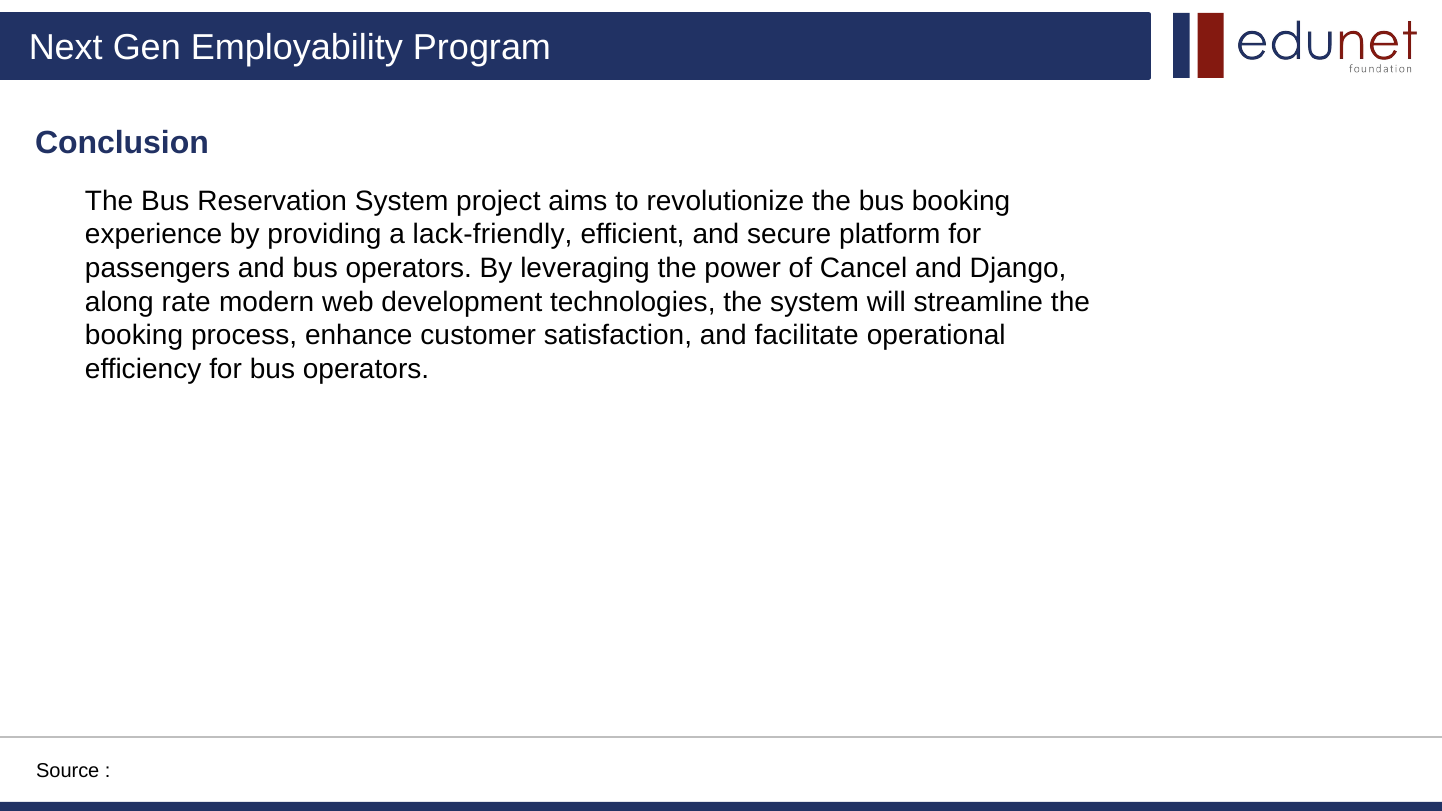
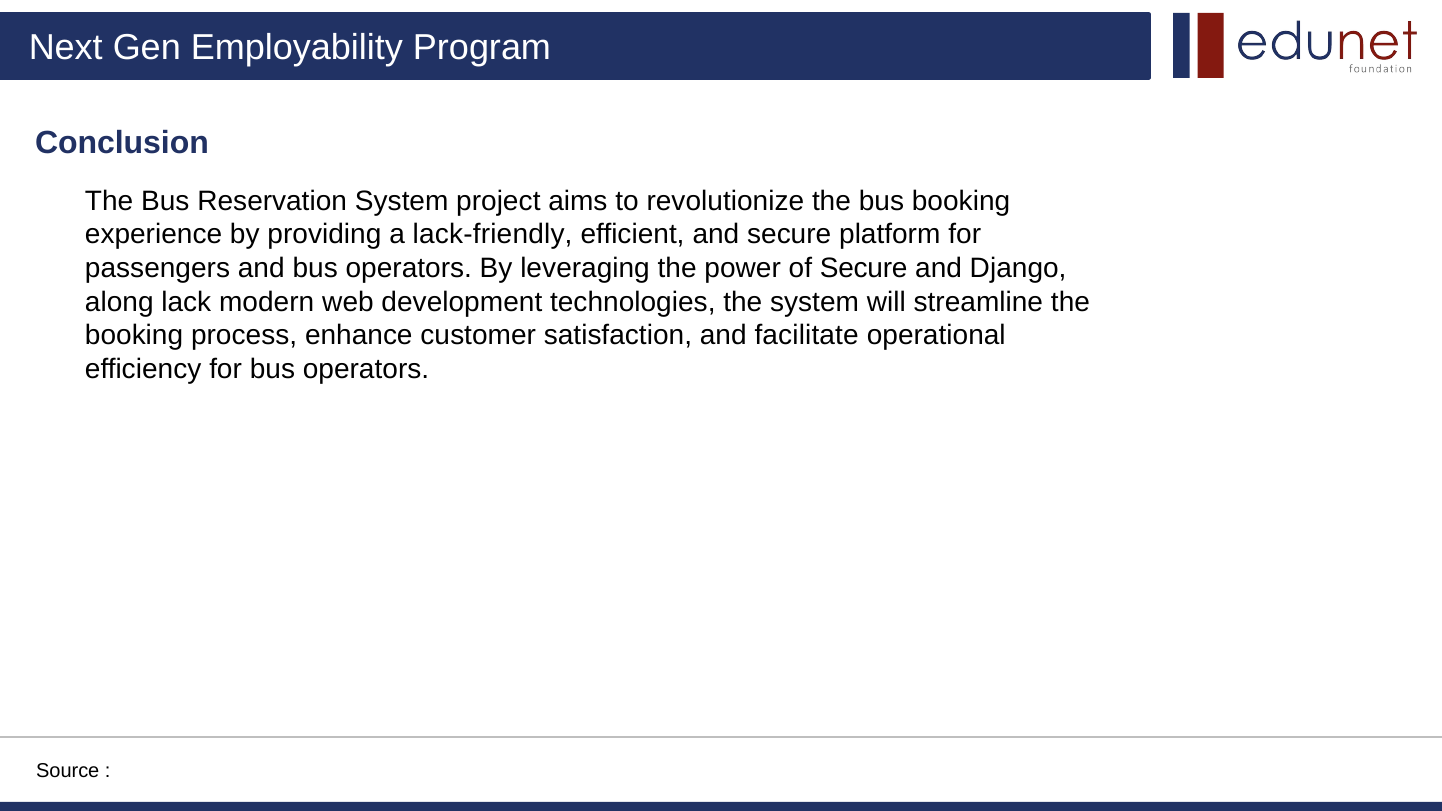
of Cancel: Cancel -> Secure (864, 268)
rate: rate -> lack (186, 302)
